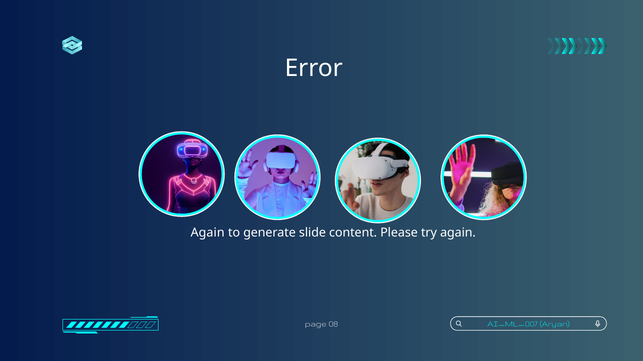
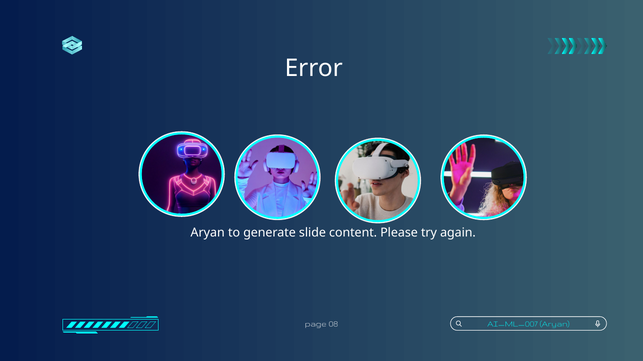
Again: Again -> Aryan (208, 233)
